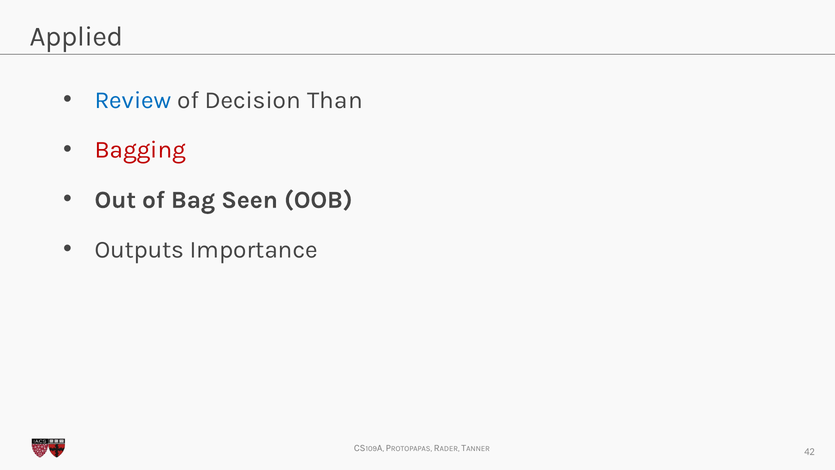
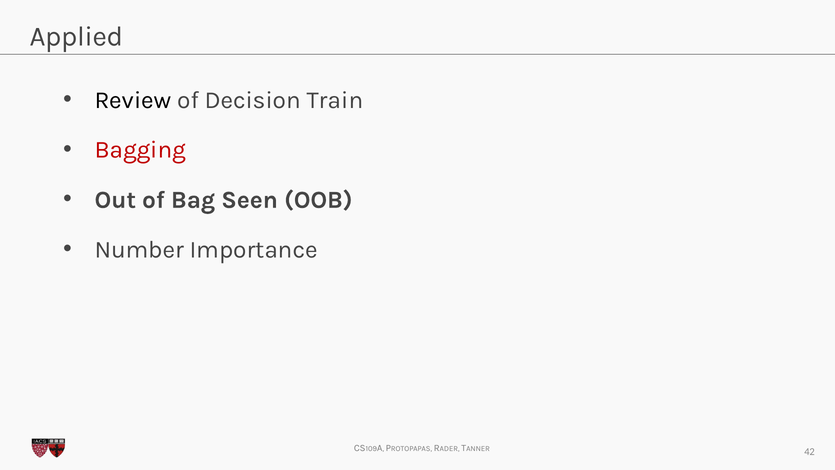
Review colour: blue -> black (133, 100)
Than: Than -> Train (335, 100)
Outputs: Outputs -> Number (139, 249)
